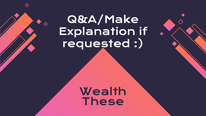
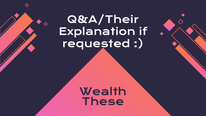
Q&A/Make: Q&A/Make -> Q&A/Their (103, 20)
